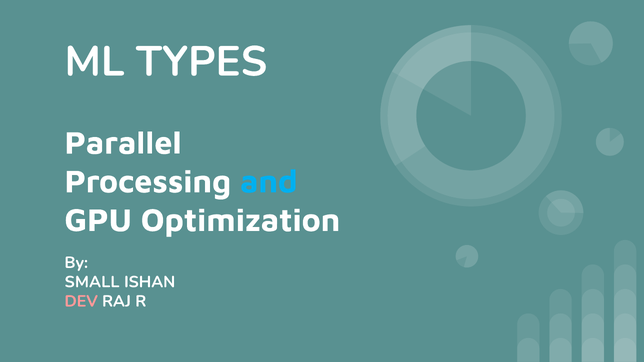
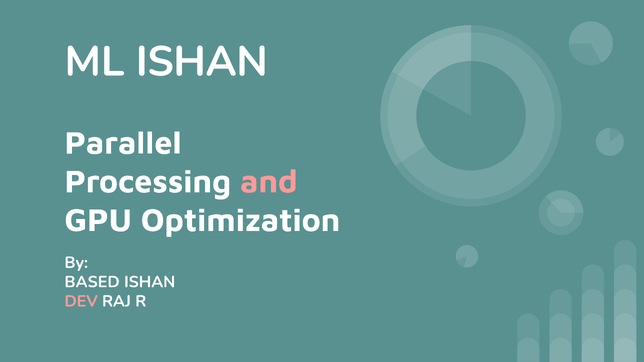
ML TYPES: TYPES -> ISHAN (202, 62)
and colour: light blue -> pink (269, 182)
SMALL: SMALL -> BASED (92, 282)
